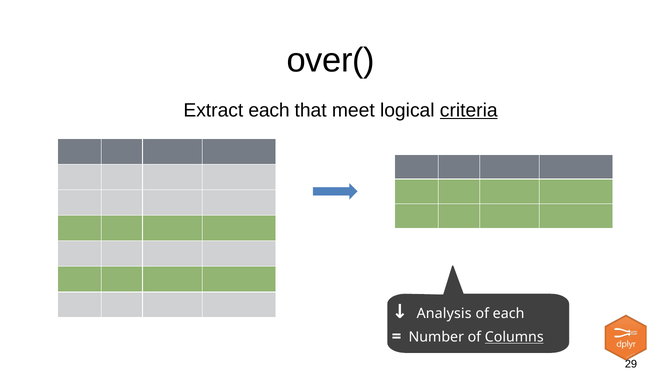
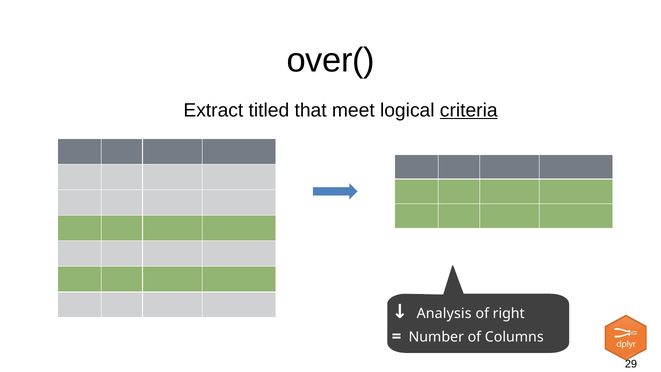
Extract each: each -> titled (269, 110)
of each: each -> right (509, 313)
Columns underline: present -> none (514, 337)
